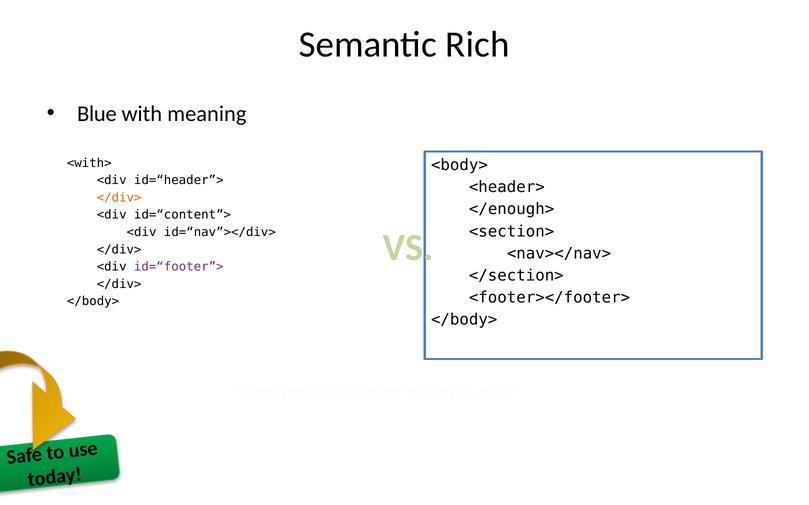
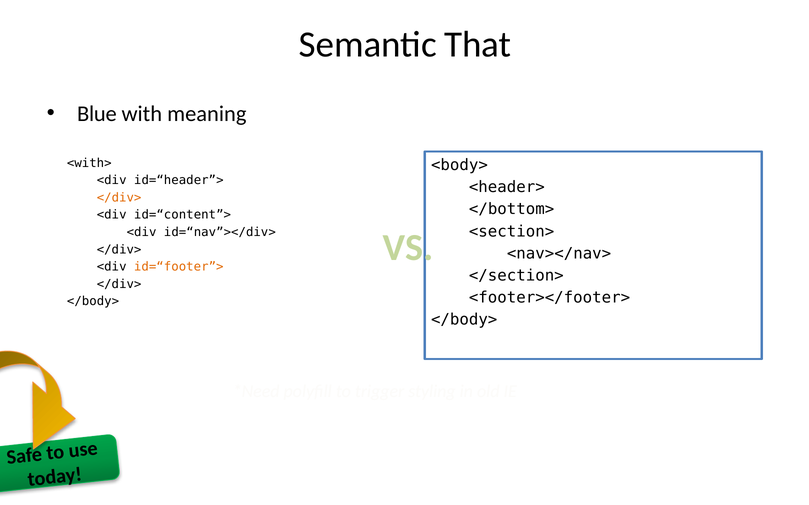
Rich: Rich -> That (478, 45)
</enough>: </enough> -> </bottom> (512, 210)
id=“footer”> colour: purple -> orange (179, 267)
